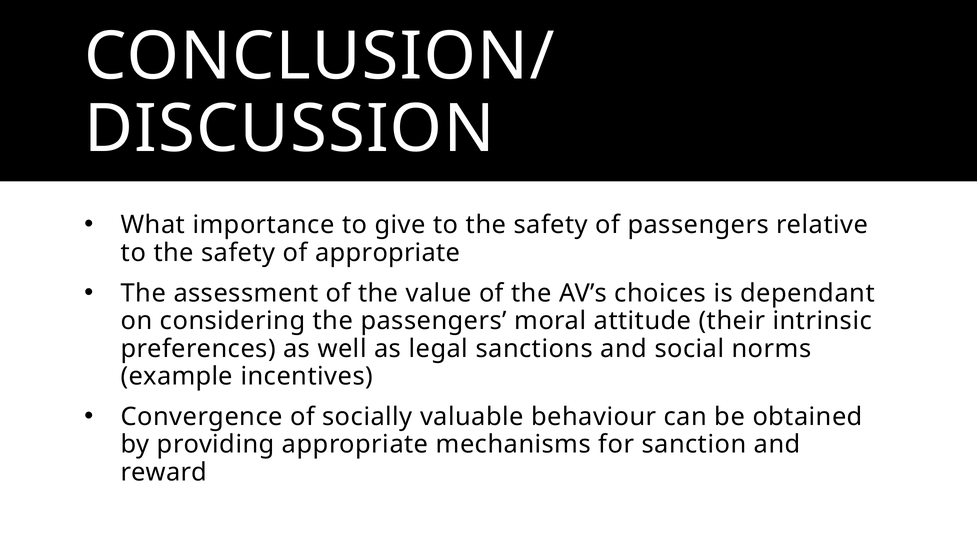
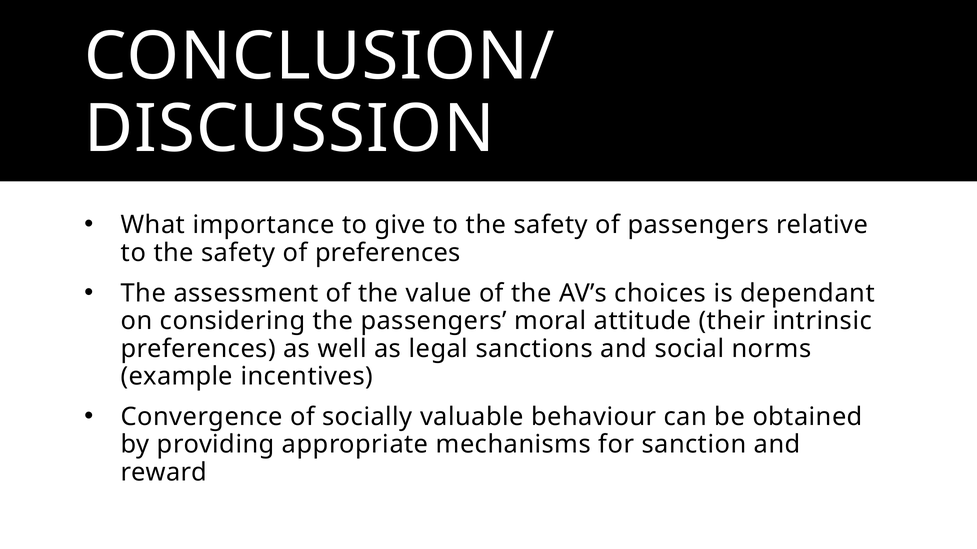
of appropriate: appropriate -> preferences (388, 253)
